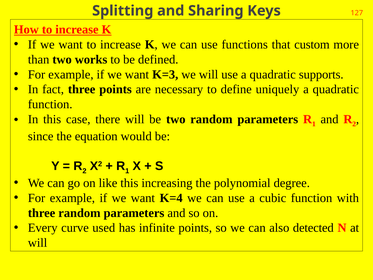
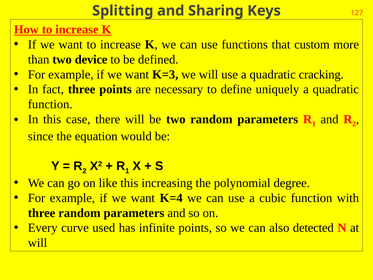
works: works -> device (91, 59)
supports: supports -> cracking (321, 74)
